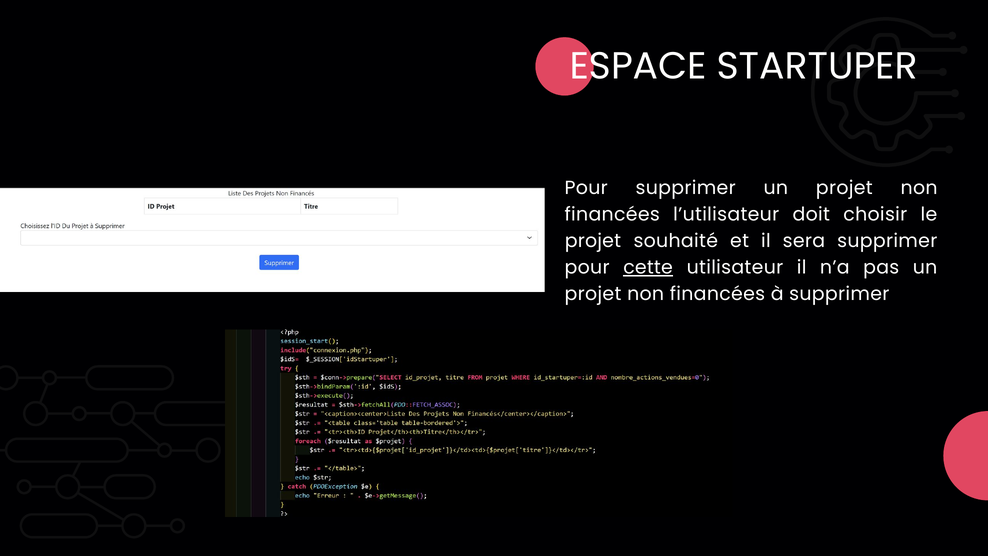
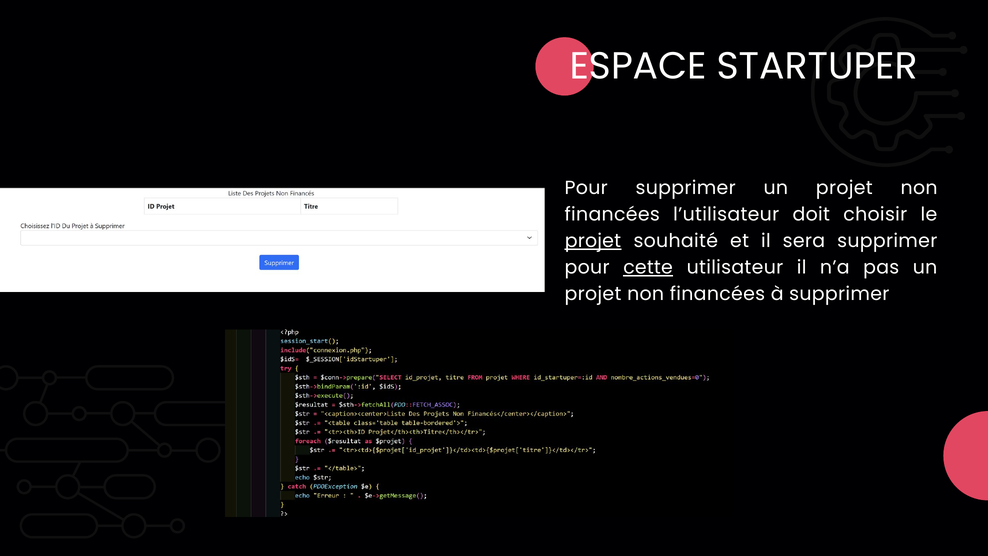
projet underline: none -> present (593, 241)
